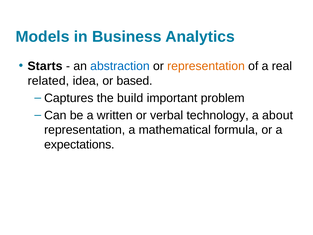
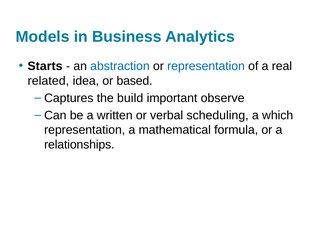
representation colour: orange -> blue (206, 66)
problem: problem -> observe (223, 98)
technology: technology -> scheduling (218, 115)
about: about -> which (278, 115)
expectations: expectations -> relationships (79, 144)
